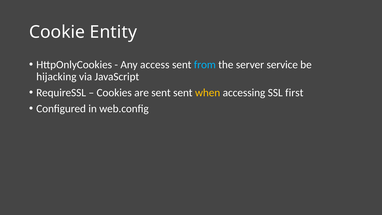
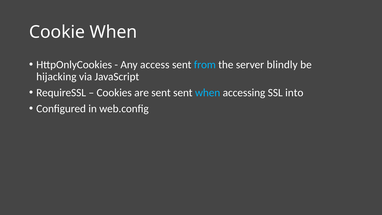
Cookie Entity: Entity -> When (113, 32)
service: service -> blindly (282, 65)
when colour: yellow -> light blue (208, 93)
first: first -> into (294, 93)
